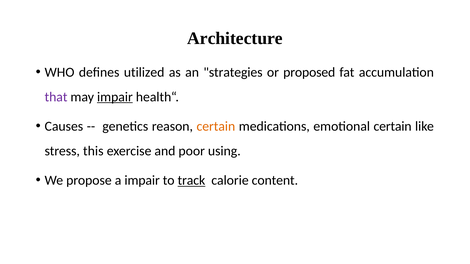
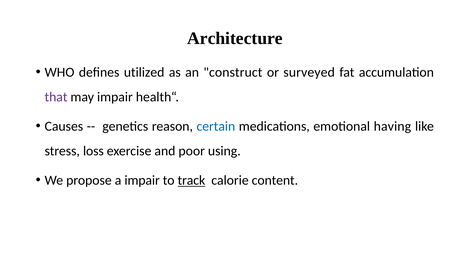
strategies: strategies -> construct (233, 72)
proposed: proposed -> surveyed (309, 72)
impair underline: present -> none (115, 97)
certain colour: orange -> blue (216, 126)
emotional certain: certain -> having (392, 126)
this: this -> loss (93, 151)
